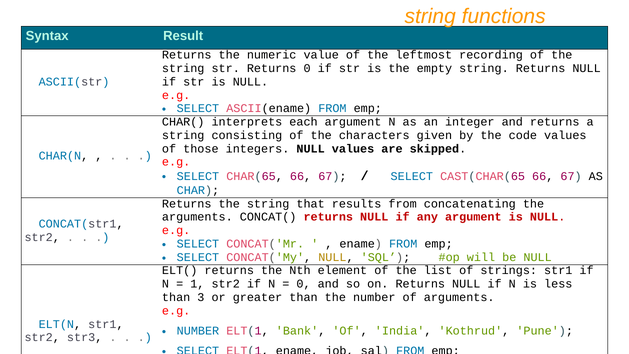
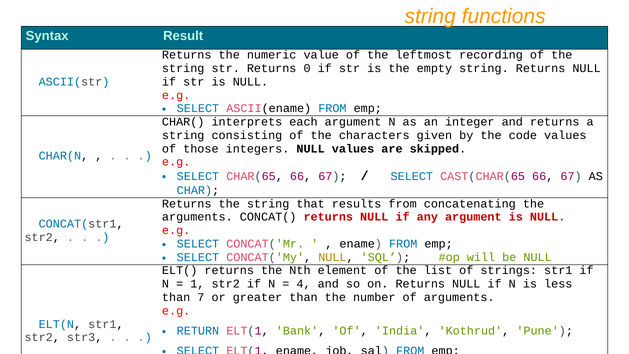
0: 0 -> 4 (304, 284)
3: 3 -> 7 (201, 297)
NUMBER: NUMBER -> RETURN (198, 331)
